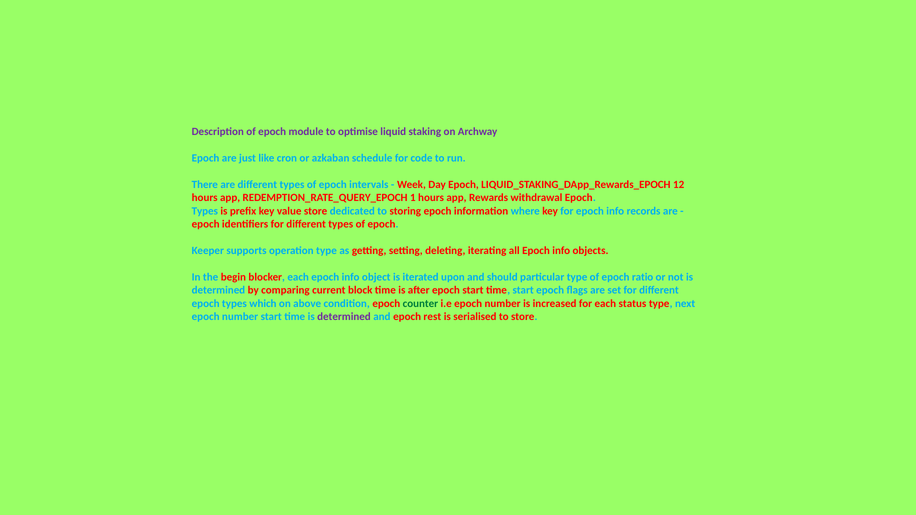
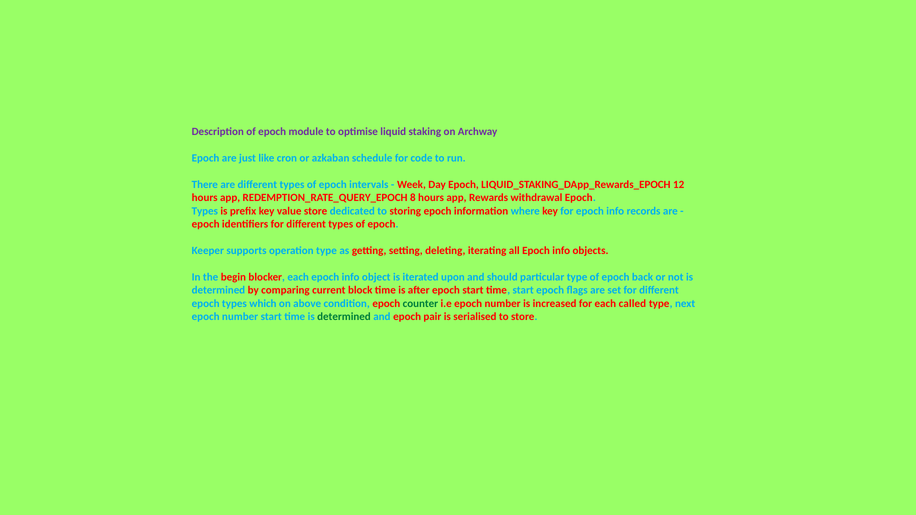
1: 1 -> 8 (413, 198)
ratio: ratio -> back (643, 277)
status: status -> called (632, 304)
determined colour: purple -> green (344, 317)
rest: rest -> pair (432, 317)
